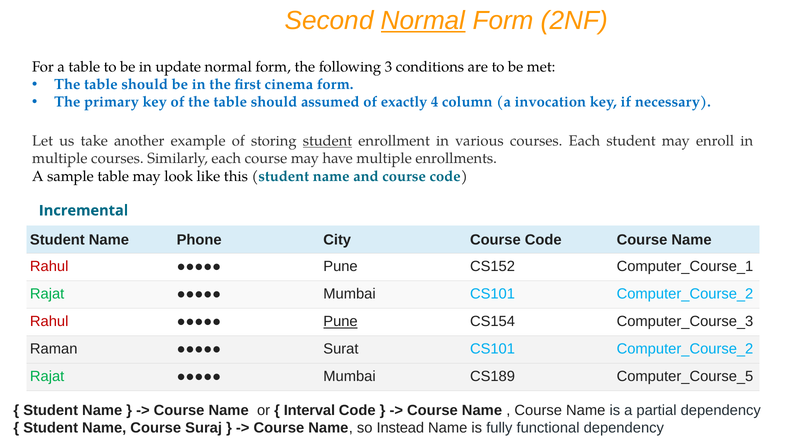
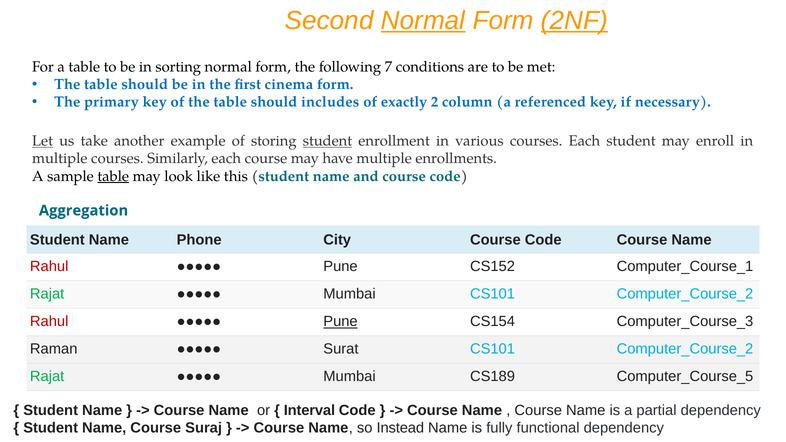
2NF underline: none -> present (574, 20)
update: update -> sorting (178, 67)
3: 3 -> 7 (388, 67)
assumed: assumed -> includes (330, 102)
4: 4 -> 2 (435, 102)
invocation: invocation -> referenced (550, 102)
Let underline: none -> present (43, 141)
table underline: none -> present (113, 176)
Incremental: Incremental -> Aggregation (84, 211)
